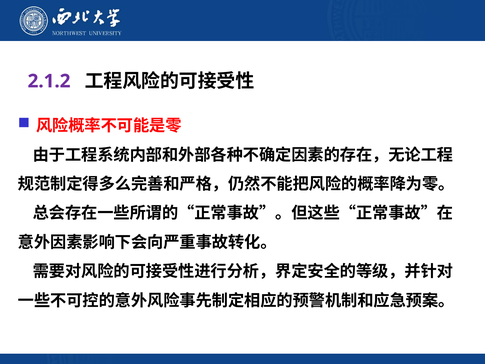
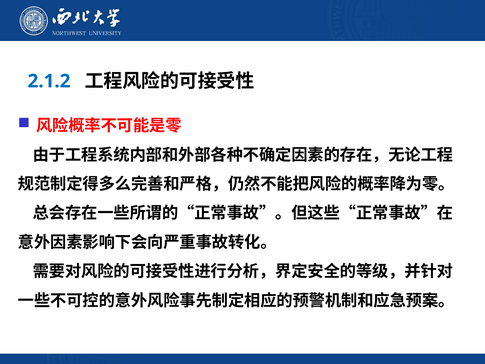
2.1.2 colour: purple -> blue (49, 81)
